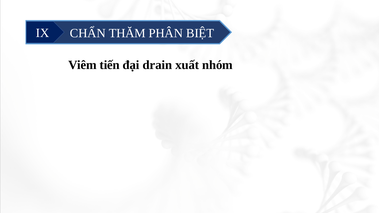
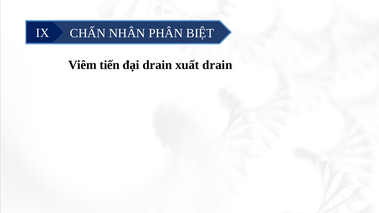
THĂM: THĂM -> NHÂN (127, 33)
xuất nhóm: nhóm -> drain (217, 65)
